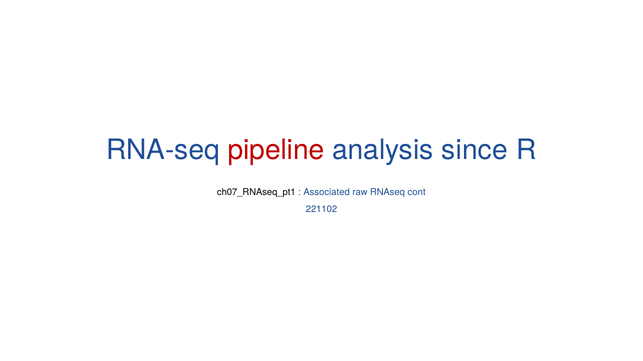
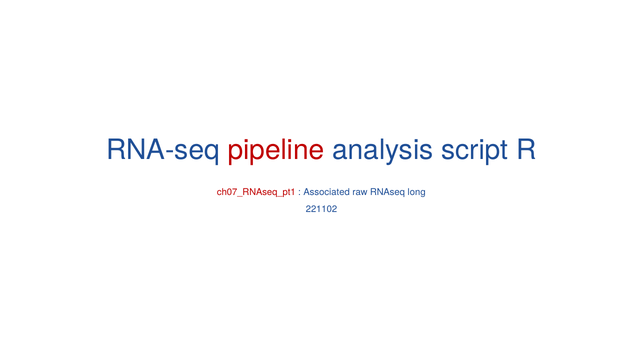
since: since -> script (475, 150)
ch07_RNAseq_pt1 colour: black -> red (256, 193)
cont: cont -> long (417, 193)
